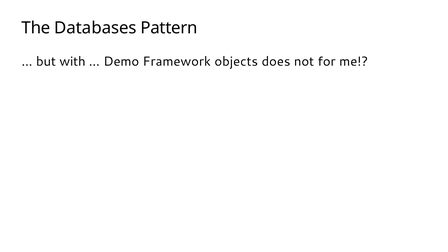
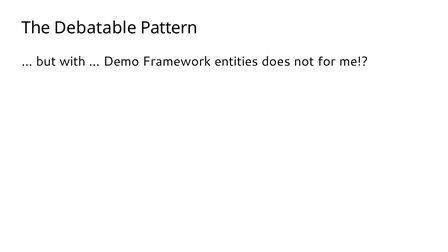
Databases: Databases -> Debatable (95, 28)
objects: objects -> entities (236, 61)
